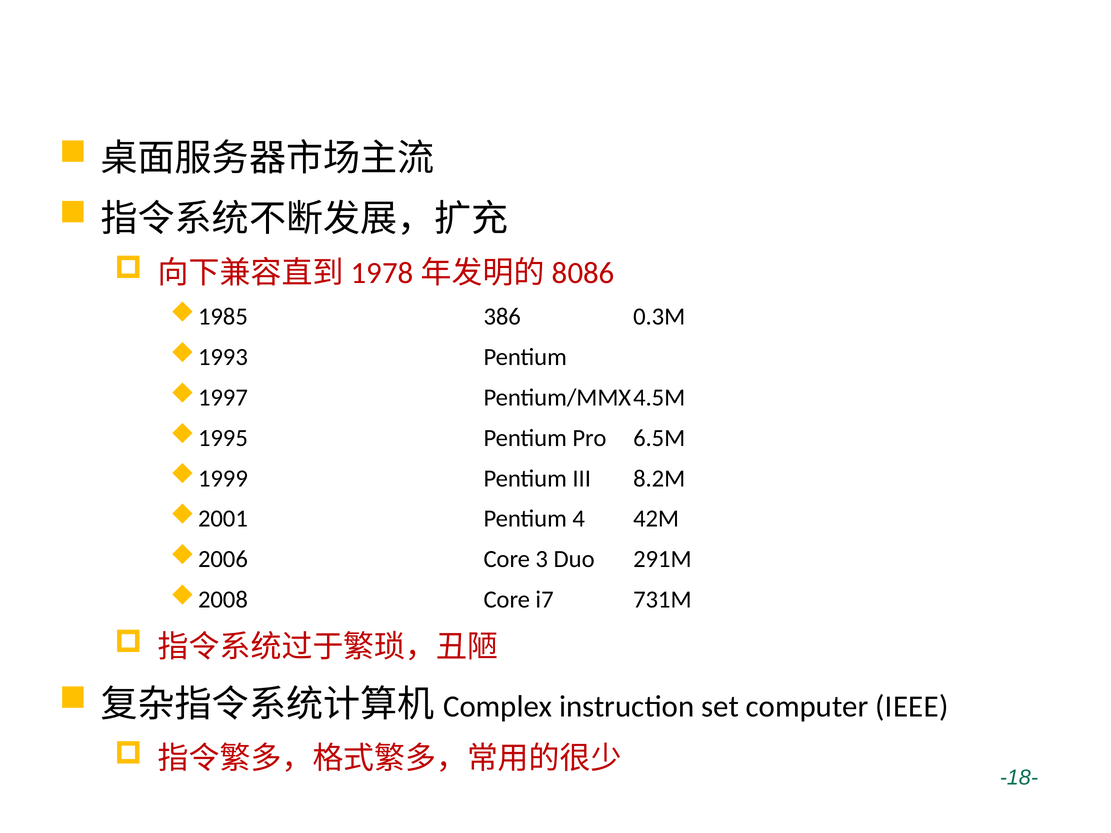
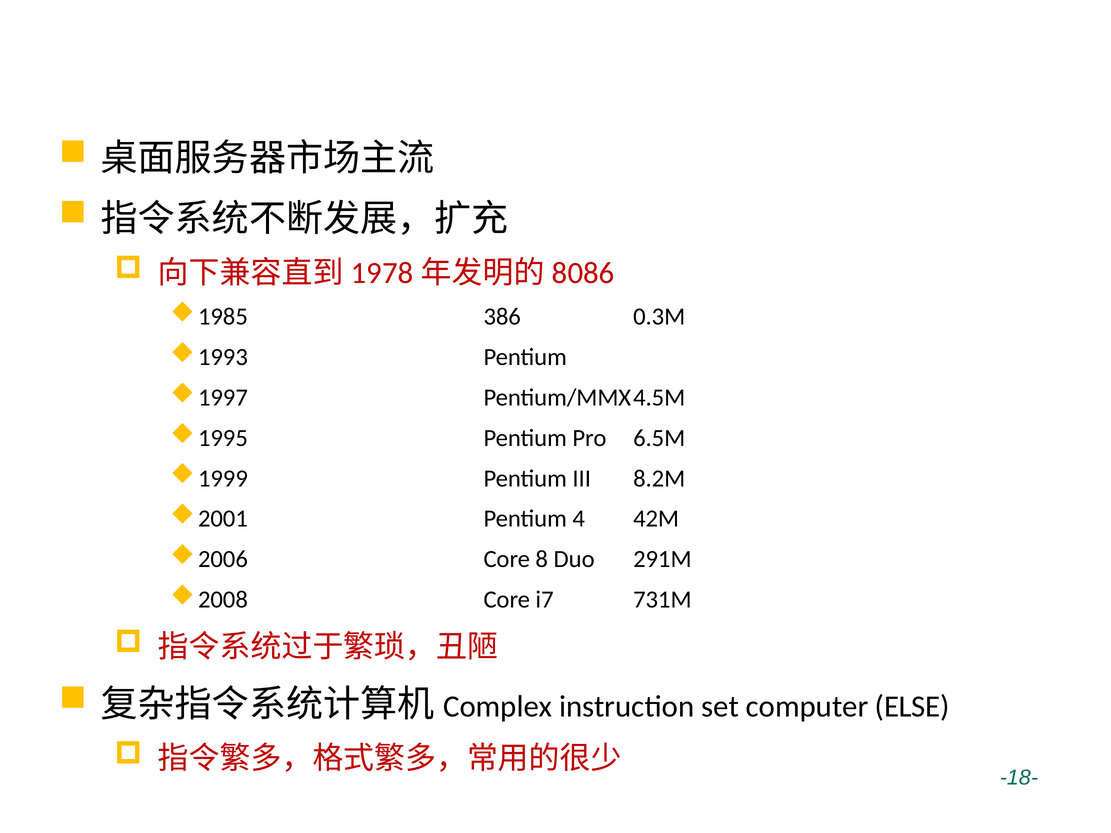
3: 3 -> 8 (542, 559)
IEEE: IEEE -> ELSE (912, 707)
